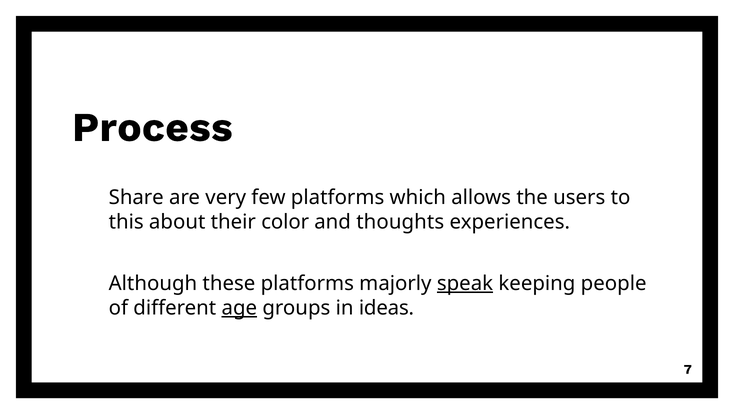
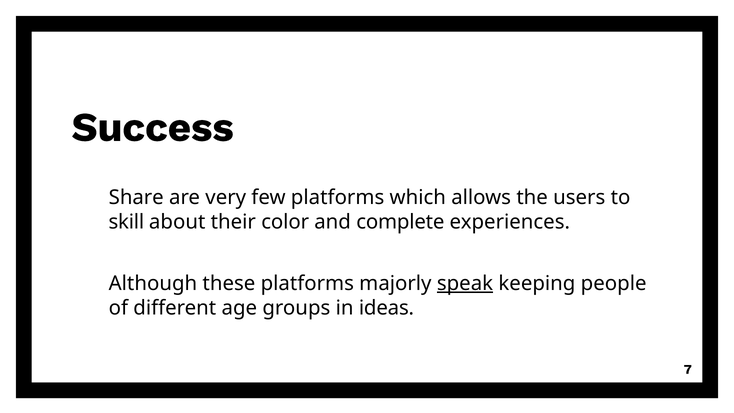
Process: Process -> Success (153, 127)
this: this -> skill (126, 222)
thoughts: thoughts -> complete (400, 222)
age underline: present -> none (239, 308)
